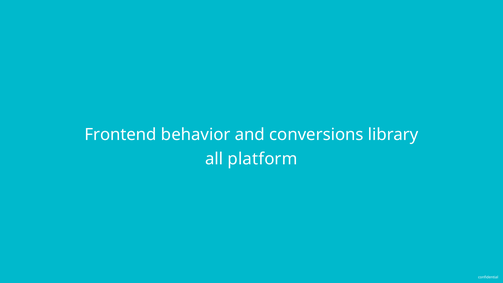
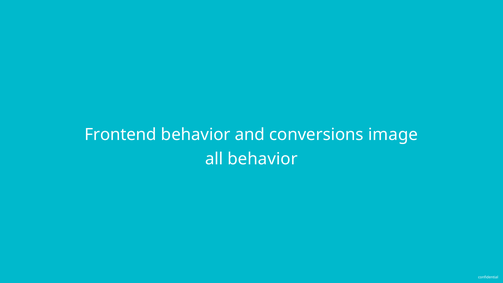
library: library -> image (393, 135)
all platform: platform -> behavior (263, 159)
